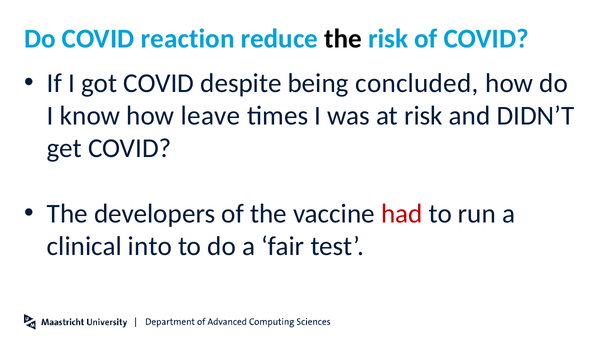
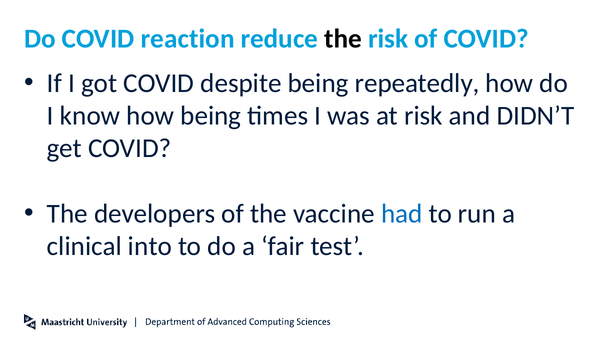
concluded: concluded -> repeatedly (417, 83)
how leave: leave -> being (211, 116)
had colour: red -> blue (402, 213)
